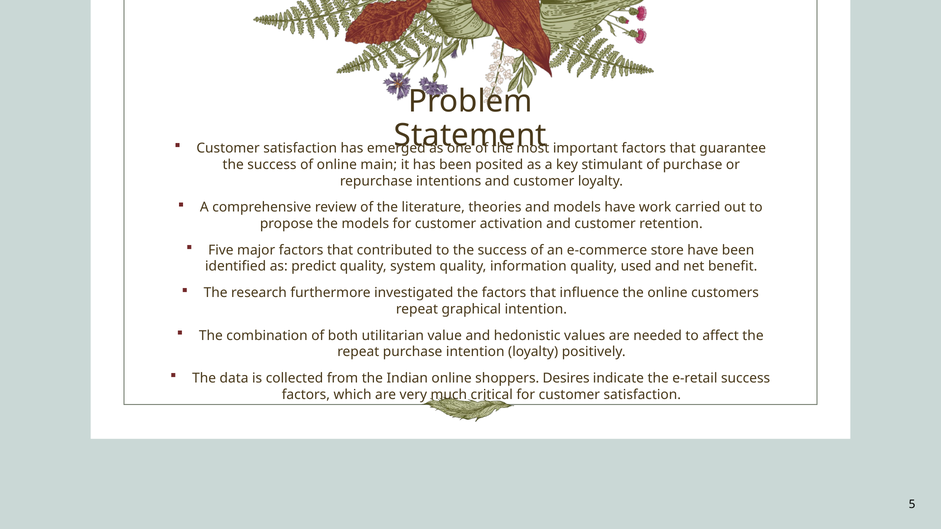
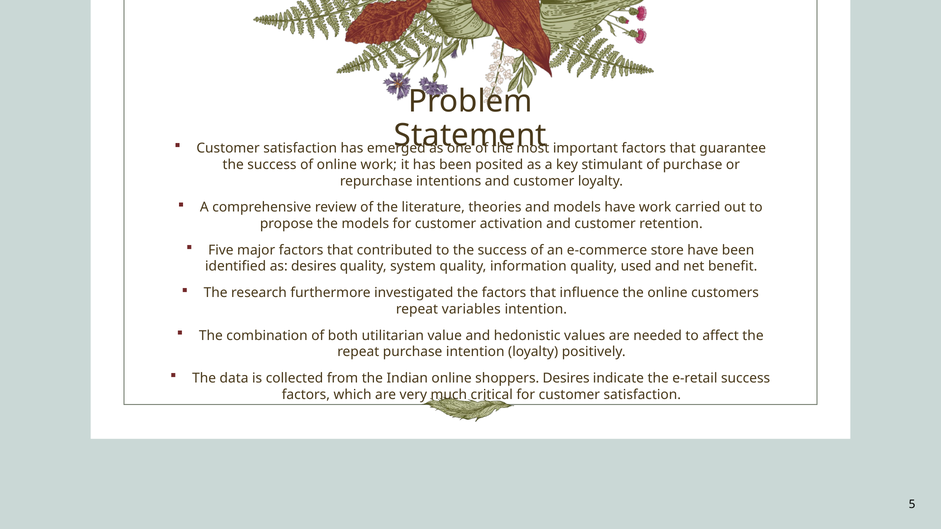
online main: main -> work (379, 165)
as predict: predict -> desires (314, 267)
graphical: graphical -> variables (471, 309)
